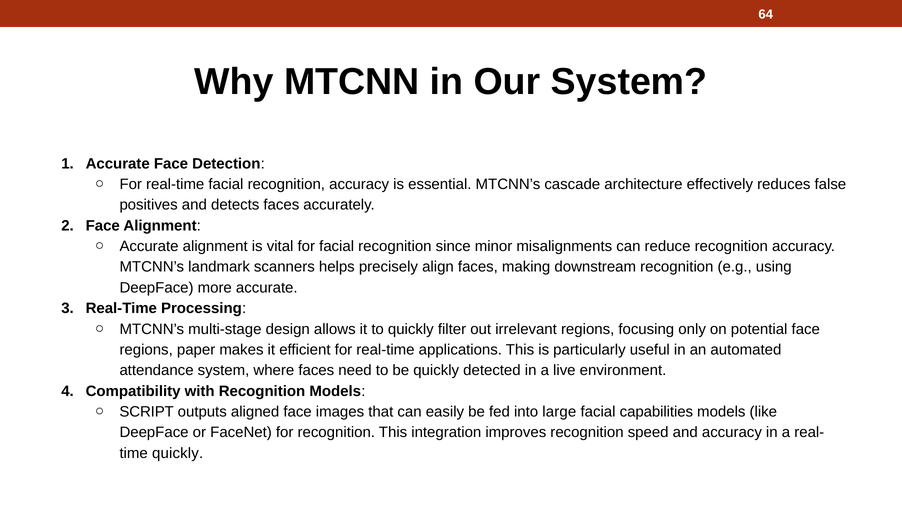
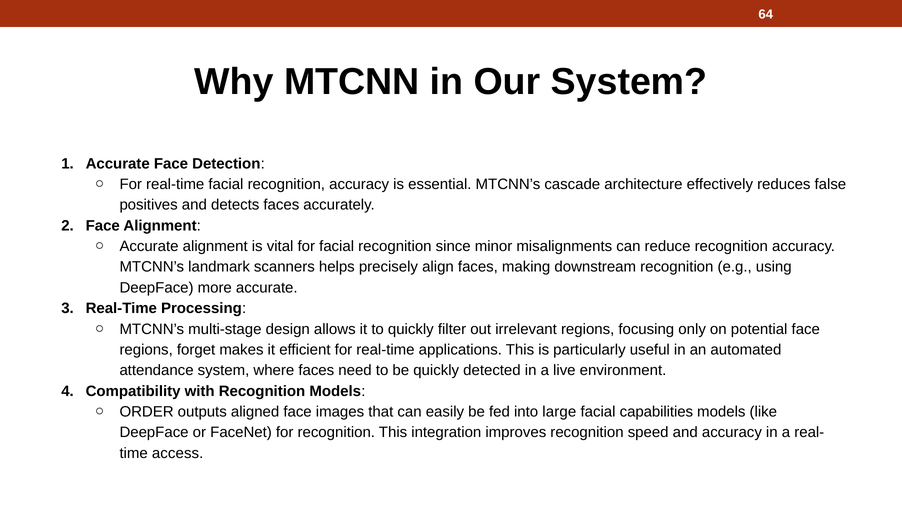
paper: paper -> forget (196, 350)
SCRIPT: SCRIPT -> ORDER (147, 412)
quickly: quickly -> access (178, 453)
